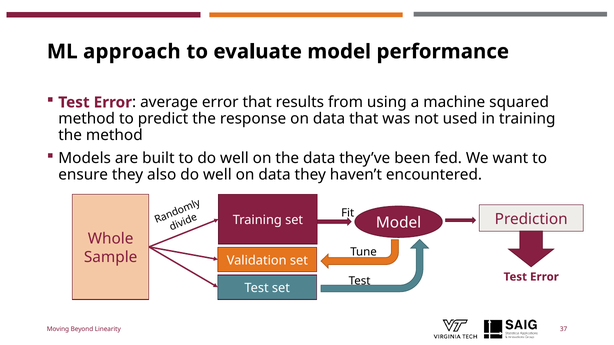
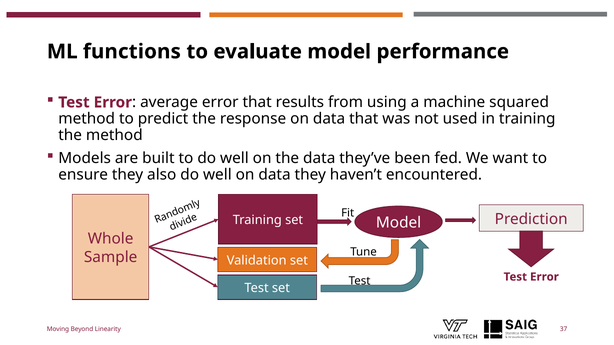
approach: approach -> functions (132, 52)
